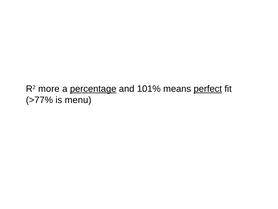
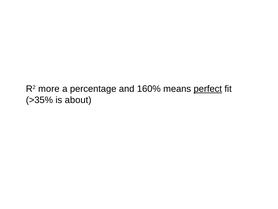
percentage underline: present -> none (93, 89)
101%: 101% -> 160% (149, 89)
>77%: >77% -> >35% (39, 100)
menu: menu -> about (78, 100)
